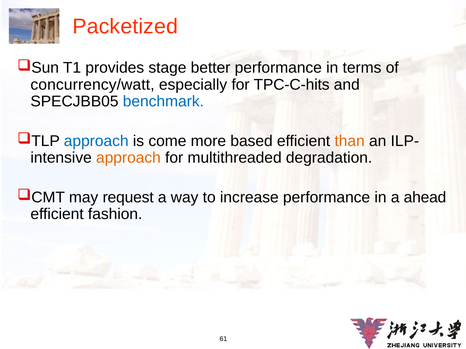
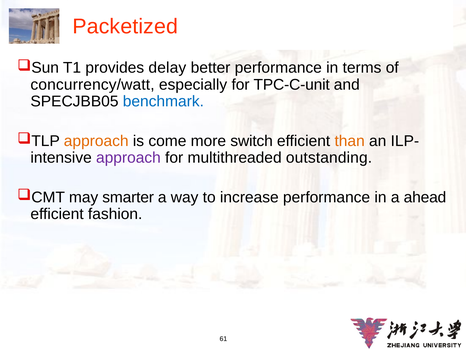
stage: stage -> delay (167, 68)
TPC-C-hits: TPC-C-hits -> TPC-C-unit (292, 85)
approach colour: blue -> orange (96, 141)
based: based -> switch (252, 141)
approach colour: orange -> purple (128, 158)
degradation: degradation -> outstanding (329, 158)
request: request -> smarter (128, 198)
